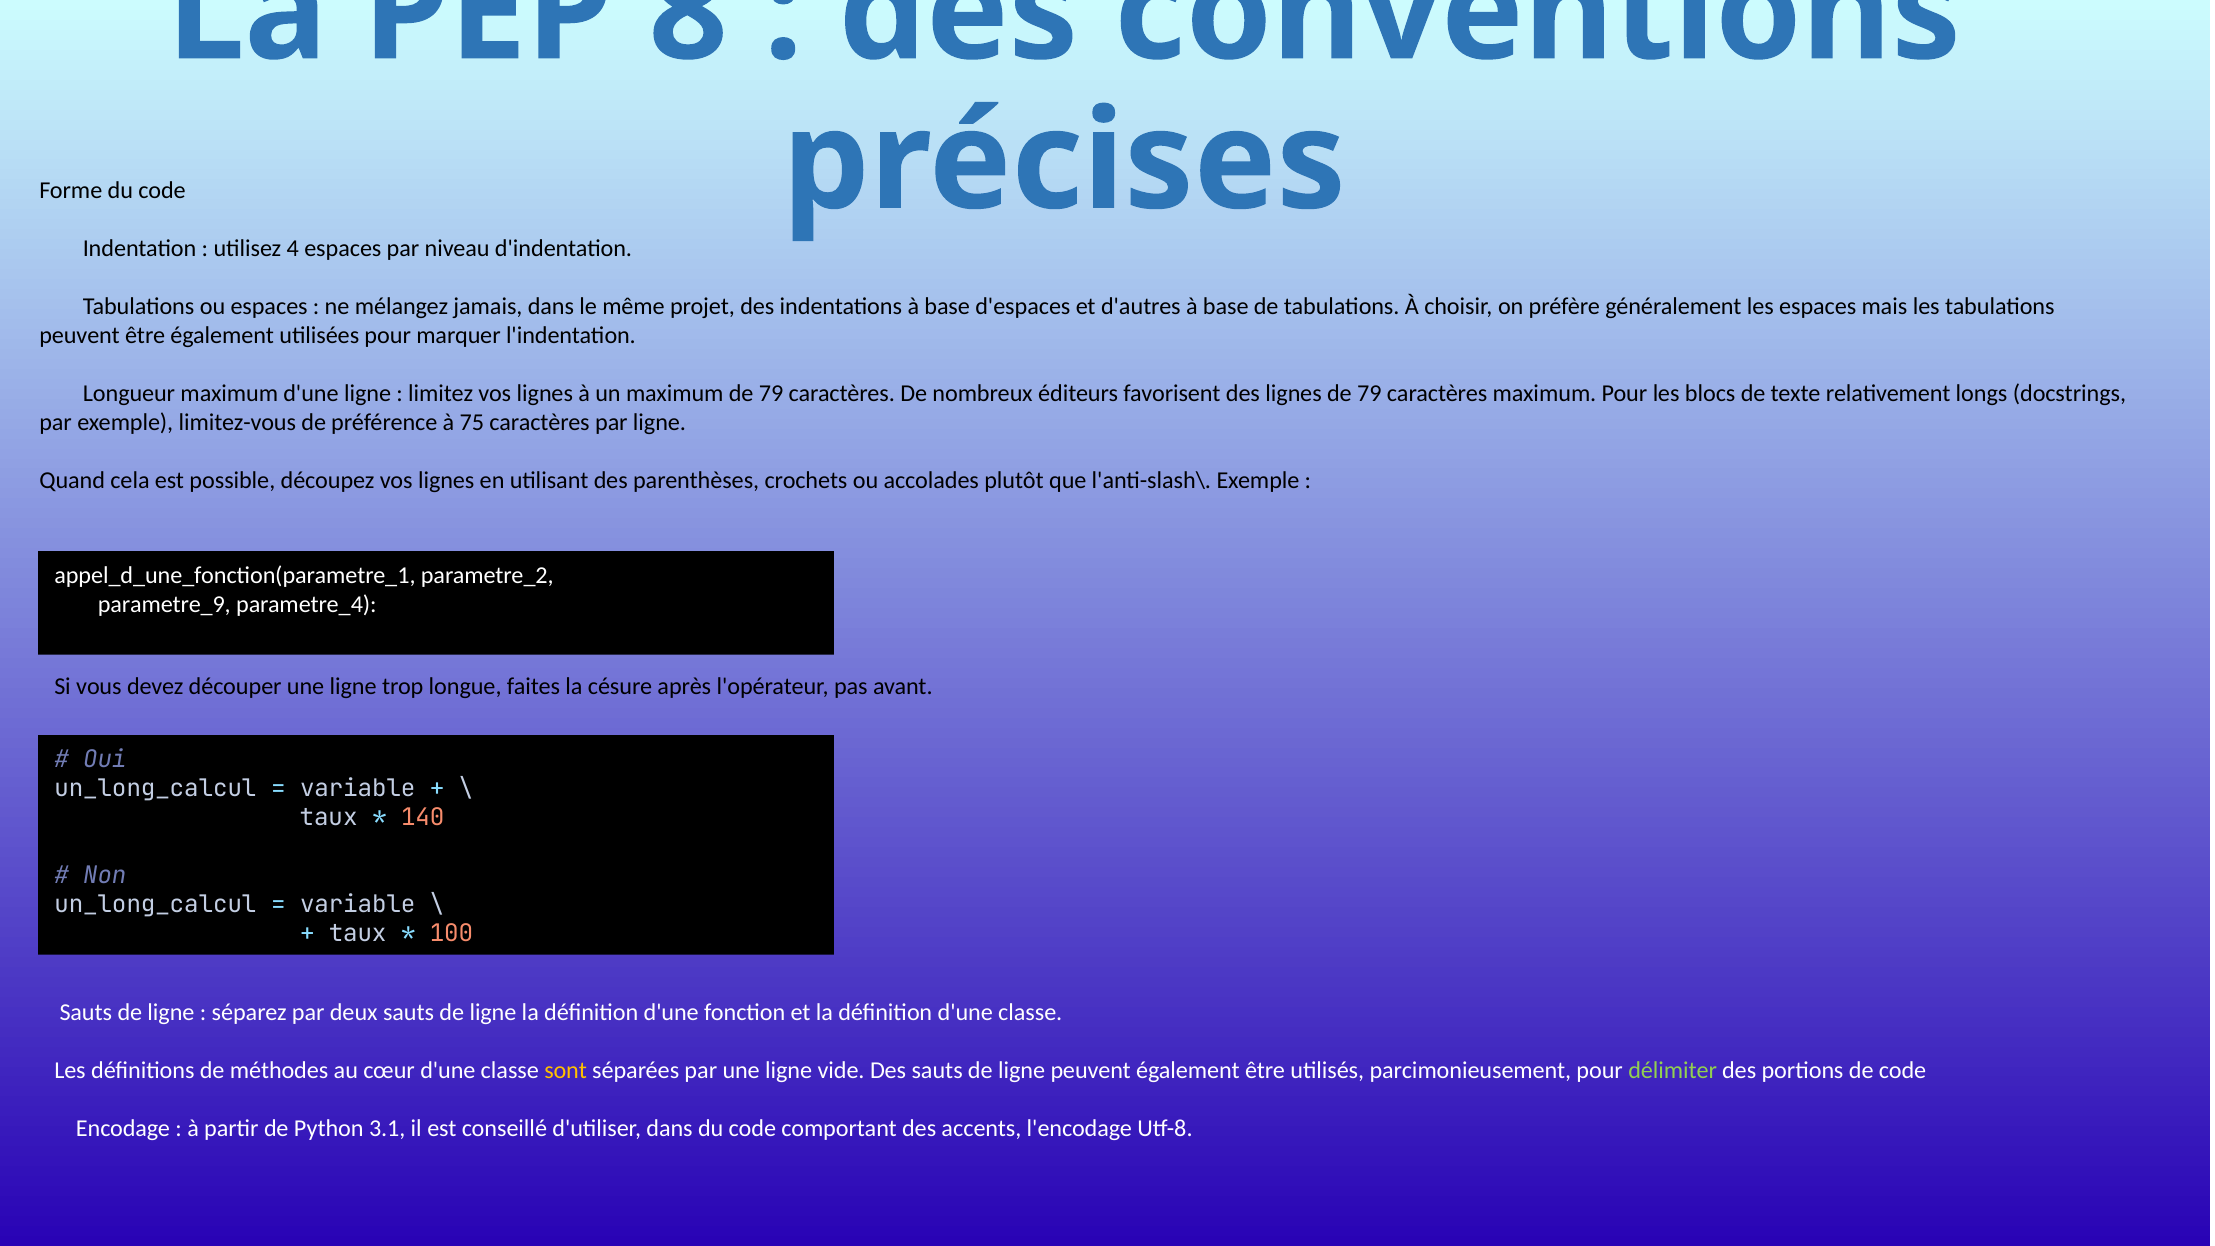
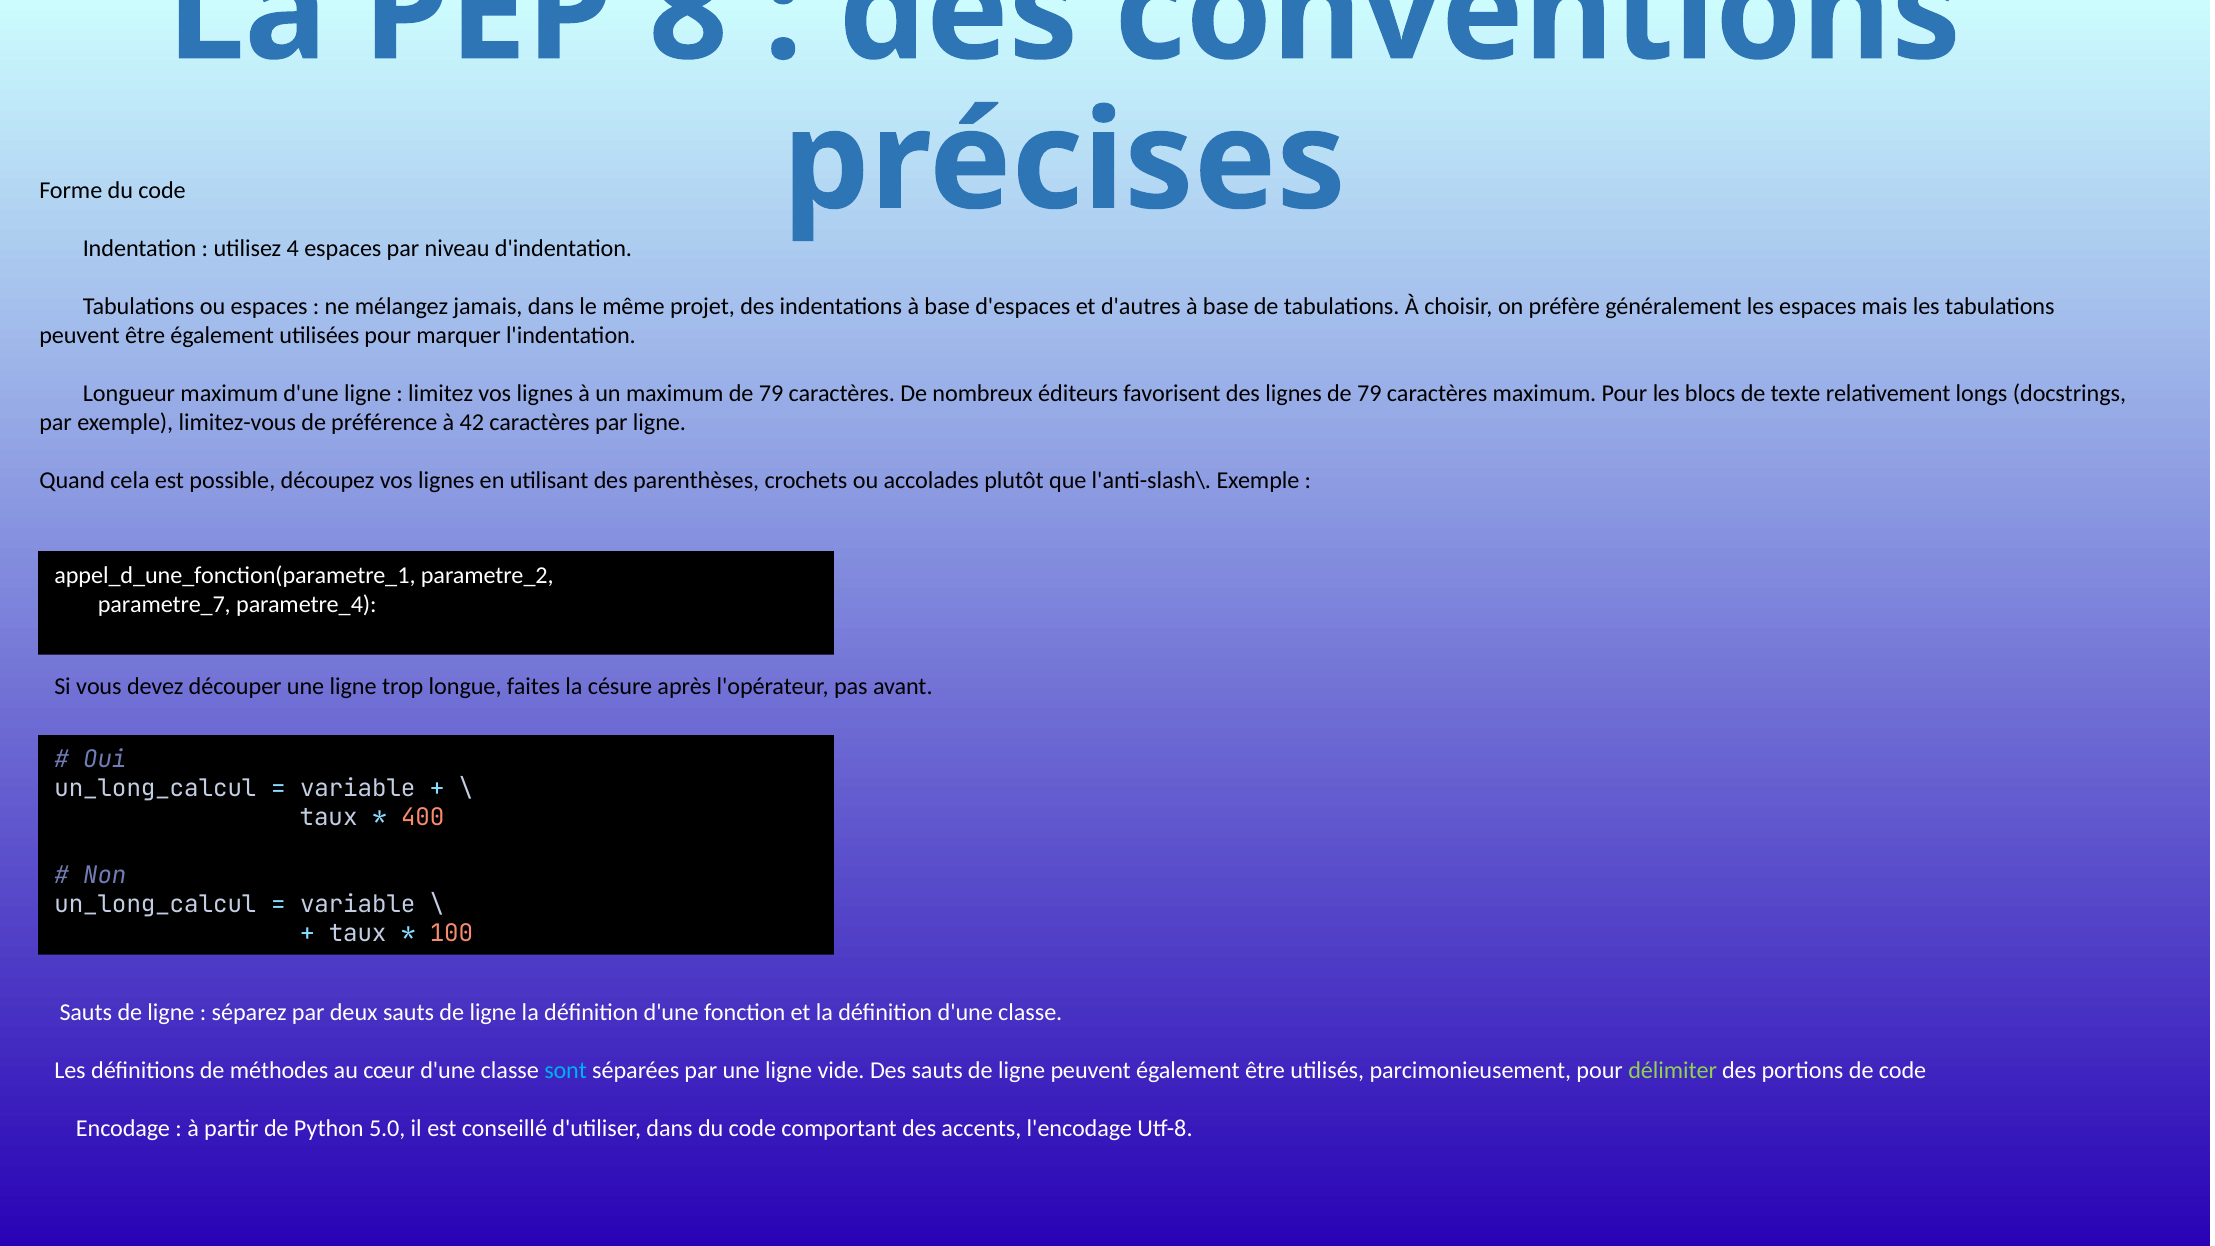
75: 75 -> 42 (472, 422)
parametre_9: parametre_9 -> parametre_7 (164, 605)
140: 140 -> 400 (423, 817)
sont colour: yellow -> light blue (566, 1070)
3.1: 3.1 -> 5.0 (387, 1128)
